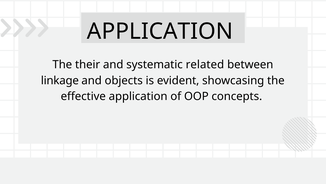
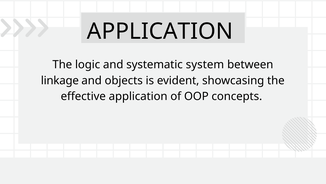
their: their -> logic (88, 64)
related: related -> system (205, 64)
